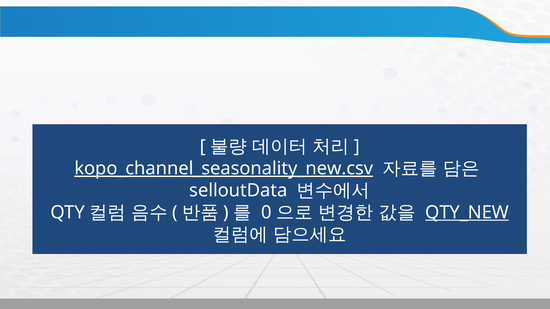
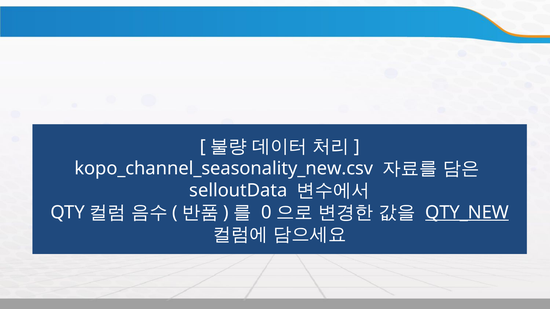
kopo_channel_seasonality_new.csv underline: present -> none (224, 169)
